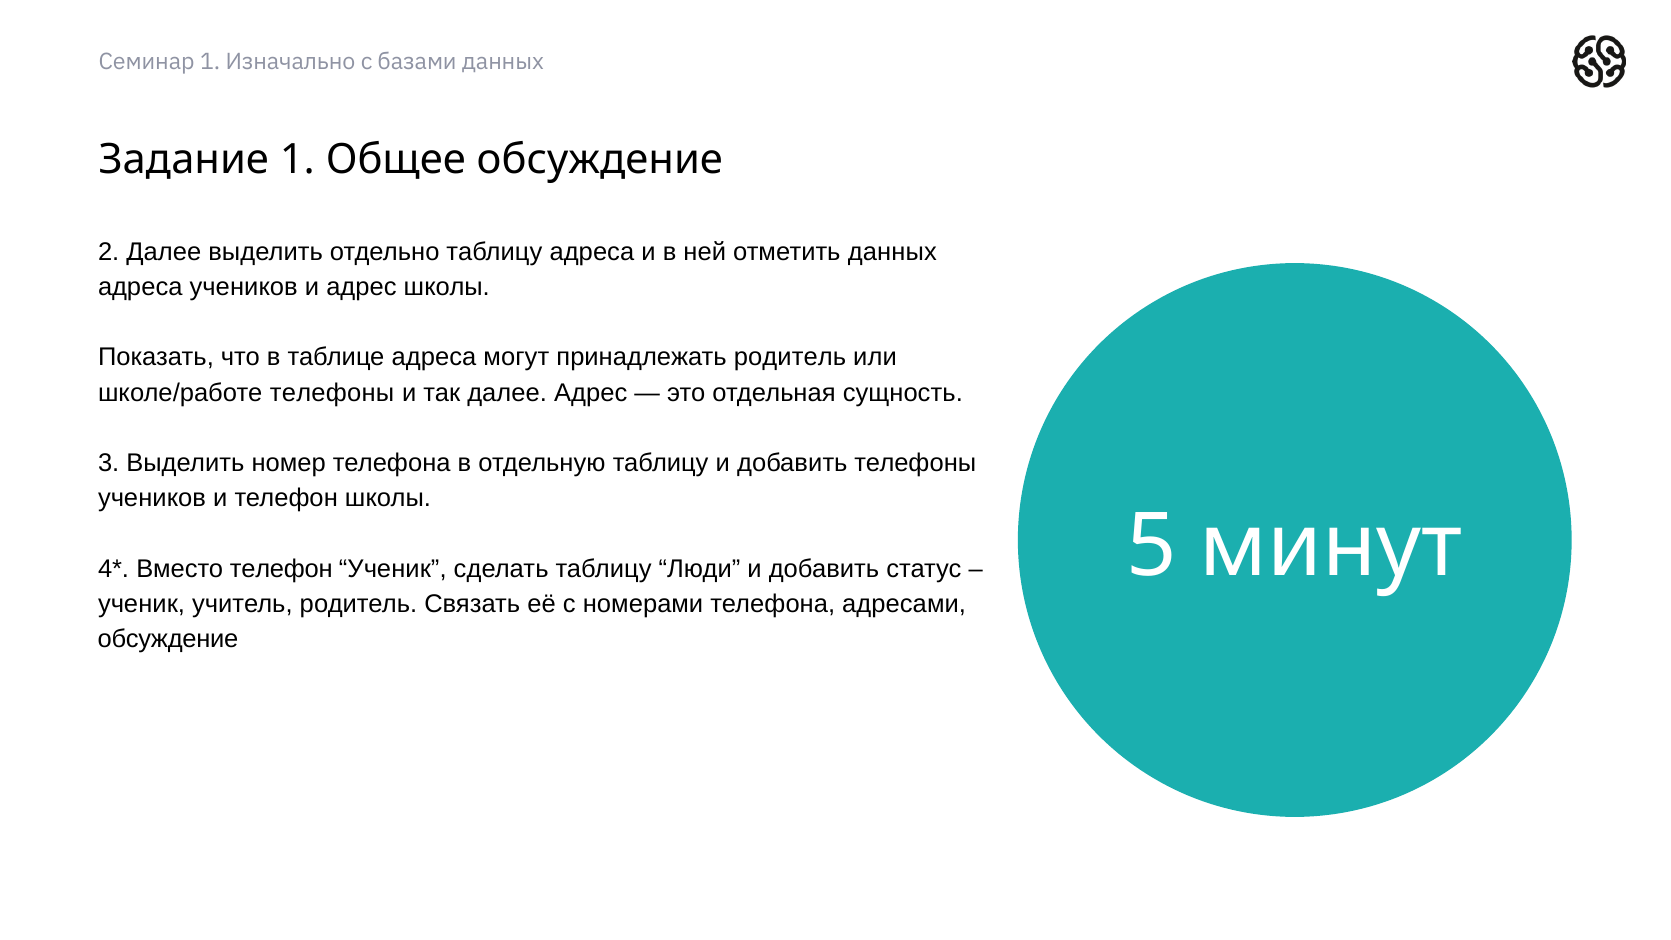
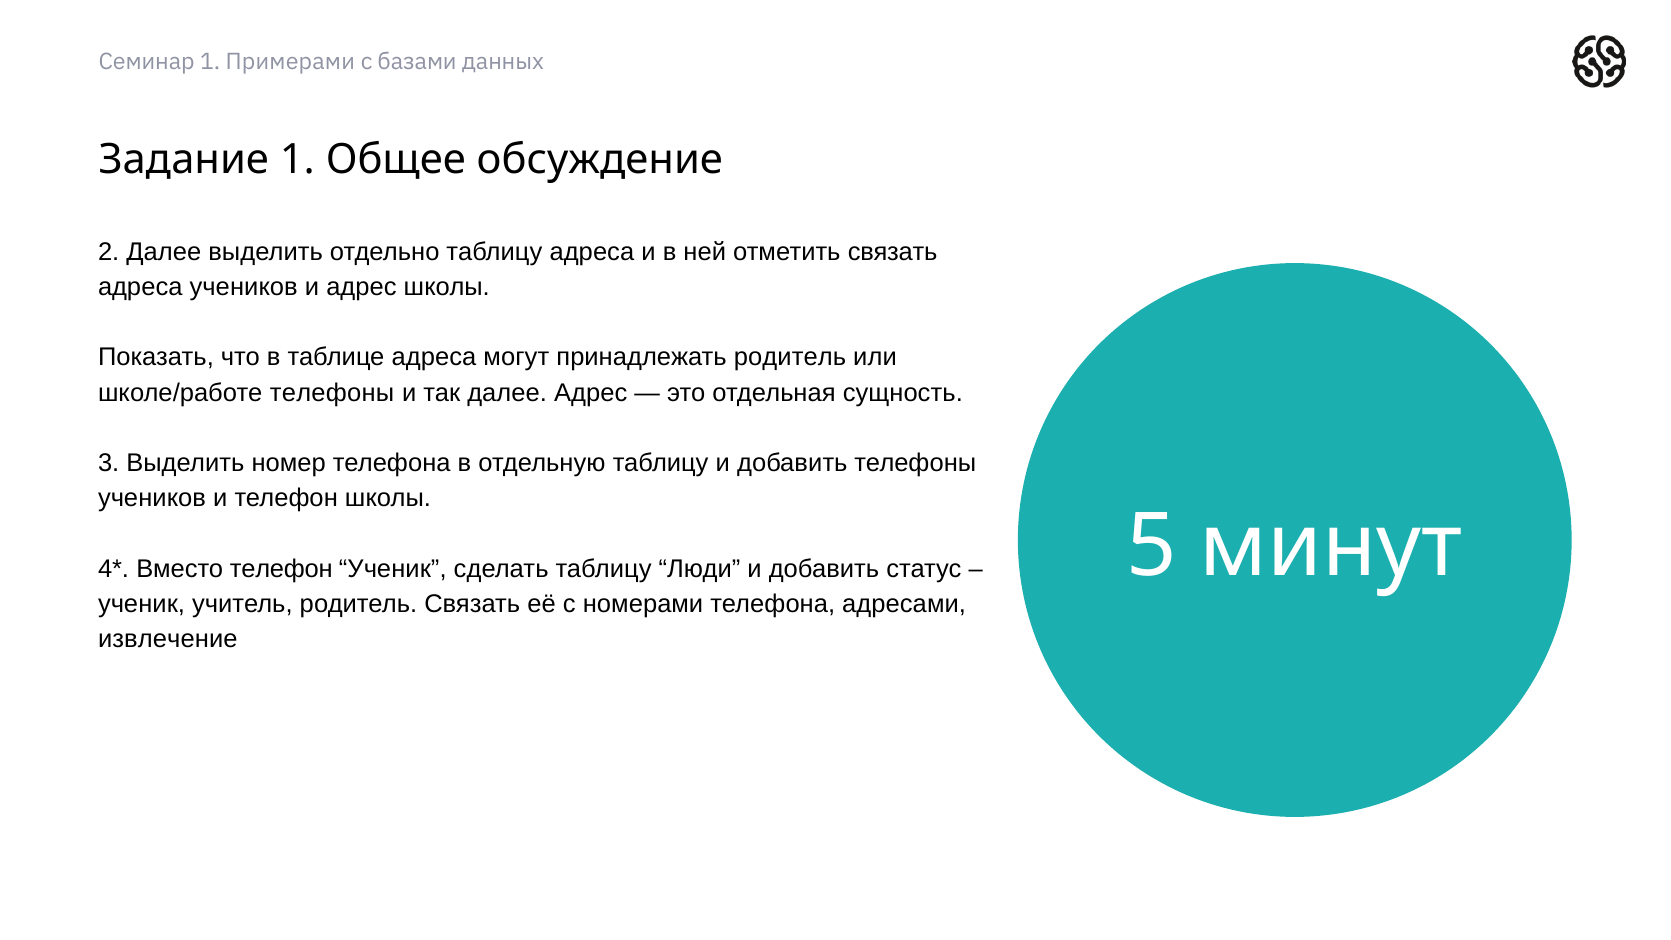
Изначально: Изначально -> Примерами (290, 62)
отметить данных: данных -> связать (893, 252)
обсуждение: обсуждение -> извлечение (168, 639)
